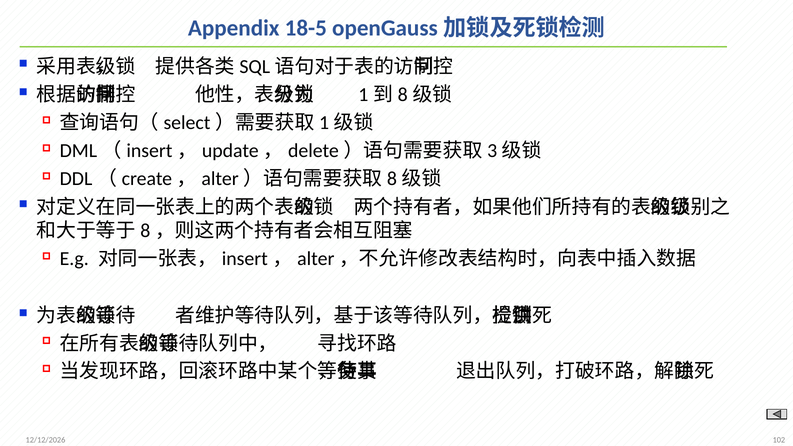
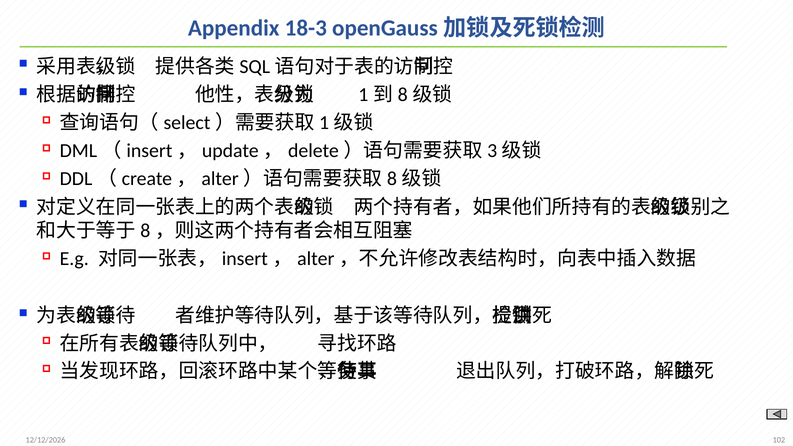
18-5: 18-5 -> 18-3 (306, 28)
